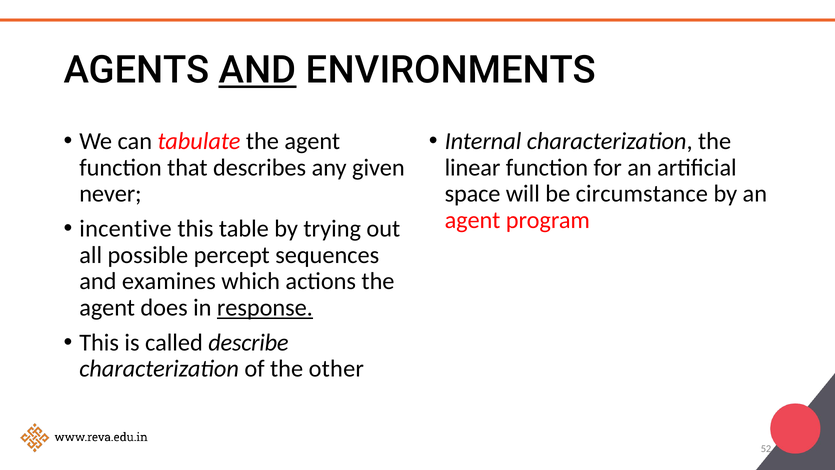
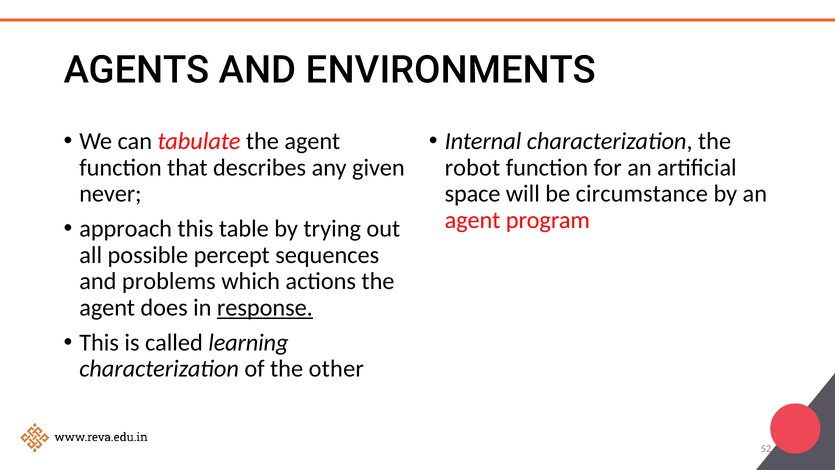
AND underline: present -> none (258, 70)
linear: linear -> robot (472, 167)
incentive: incentive -> approach (126, 229)
examines: examines -> problems (169, 281)
describe: describe -> learning (248, 342)
